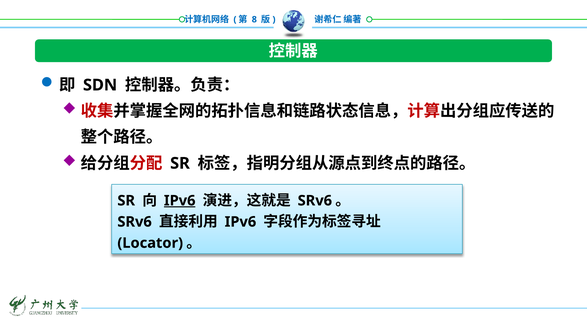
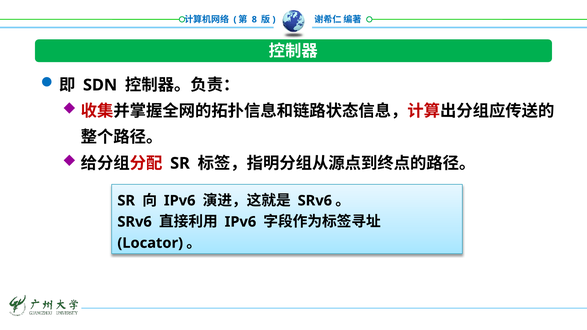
IPv6 underline: present -> none (180, 201)
